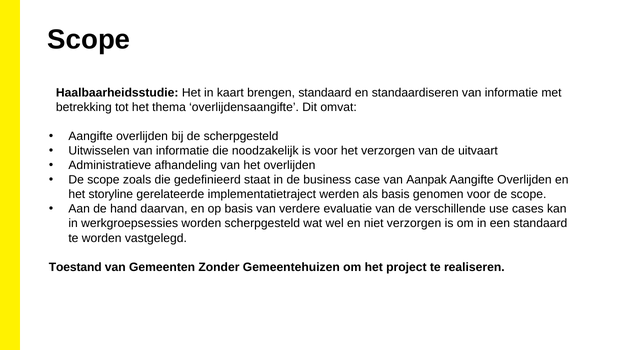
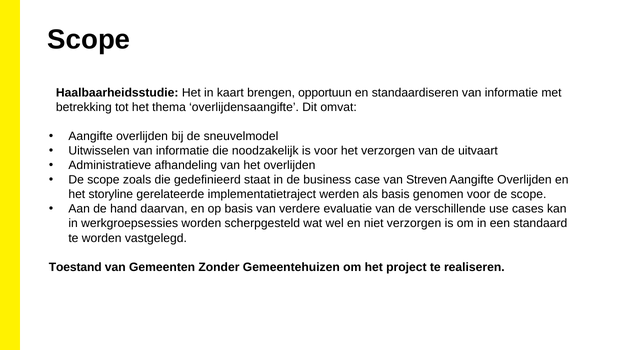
brengen standaard: standaard -> opportuun (325, 92)
de scherpgesteld: scherpgesteld -> sneuvelmodel (241, 136)
Aanpak: Aanpak -> Streven (427, 180)
